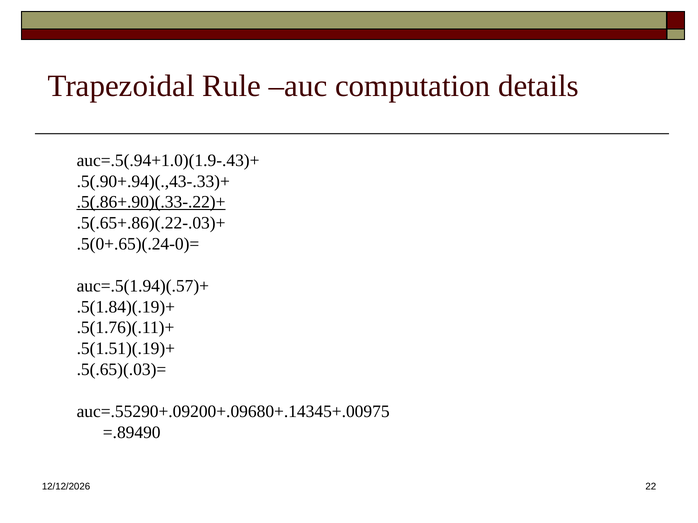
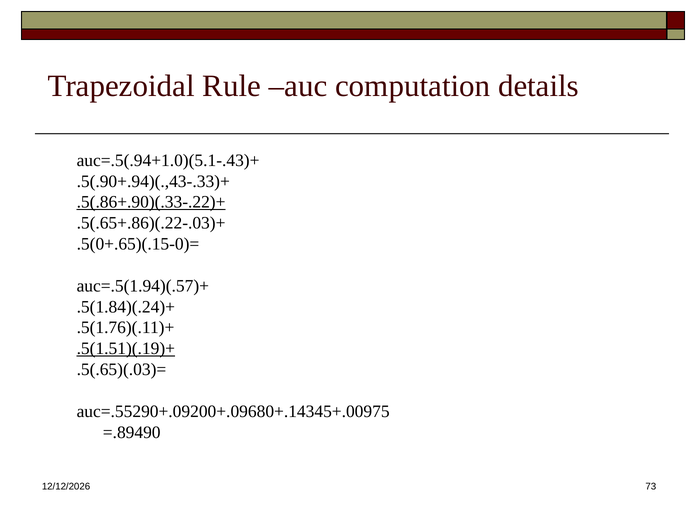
auc=.5(.94+1.0)(1.9-.43)+: auc=.5(.94+1.0)(1.9-.43)+ -> auc=.5(.94+1.0)(5.1-.43)+ (168, 161)
.5(0+.65)(.24-0)=: .5(0+.65)(.24-0)= -> .5(0+.65)(.15-0)= (138, 244)
.5(1.84)(.19)+: .5(1.84)(.19)+ -> .5(1.84)(.24)+ (126, 307)
.5(1.51)(.19)+ underline: none -> present (126, 349)
22: 22 -> 73 (651, 487)
